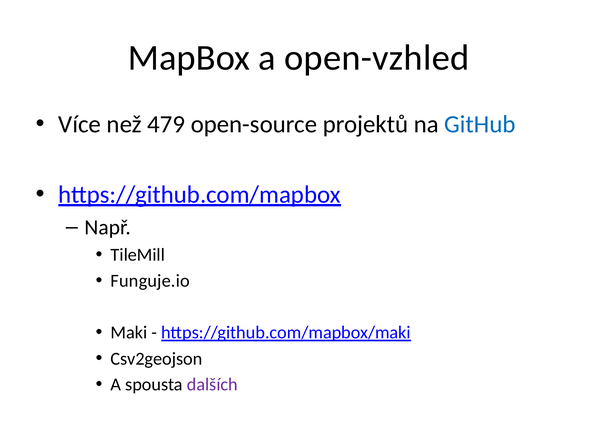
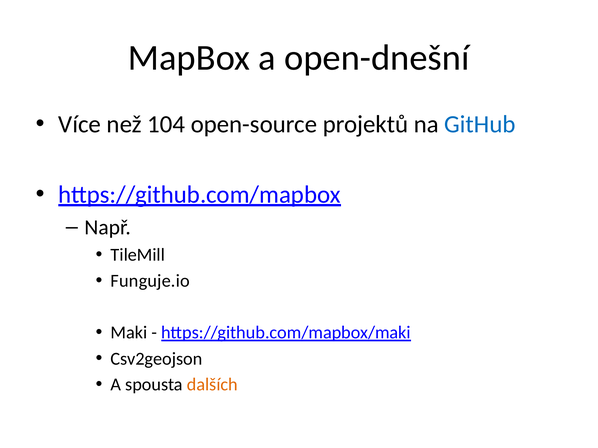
open-vzhled: open-vzhled -> open-dnešní (377, 58)
479: 479 -> 104 (166, 124)
dalších colour: purple -> orange (212, 385)
